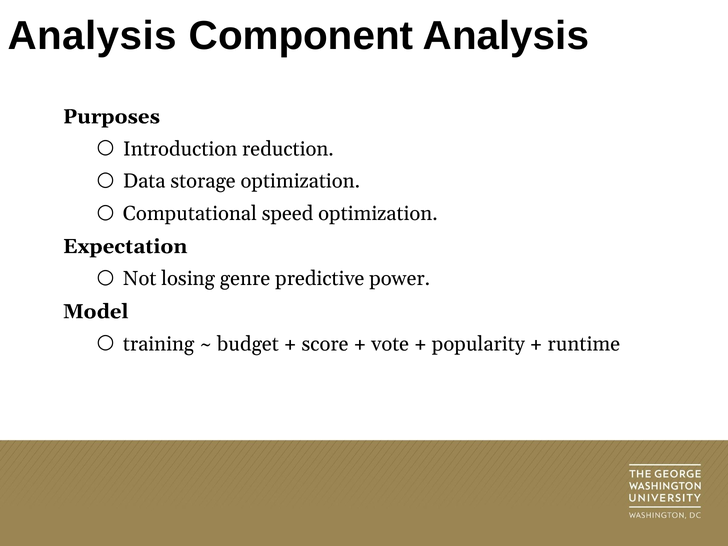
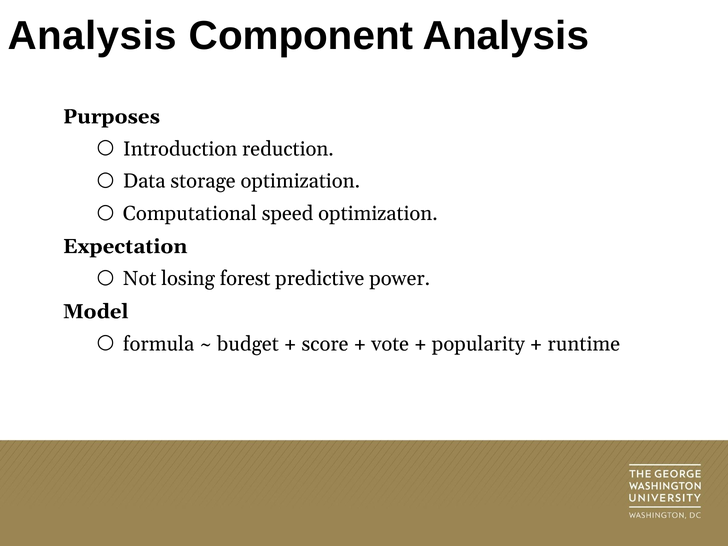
genre: genre -> forest (245, 279)
training: training -> formula (159, 344)
